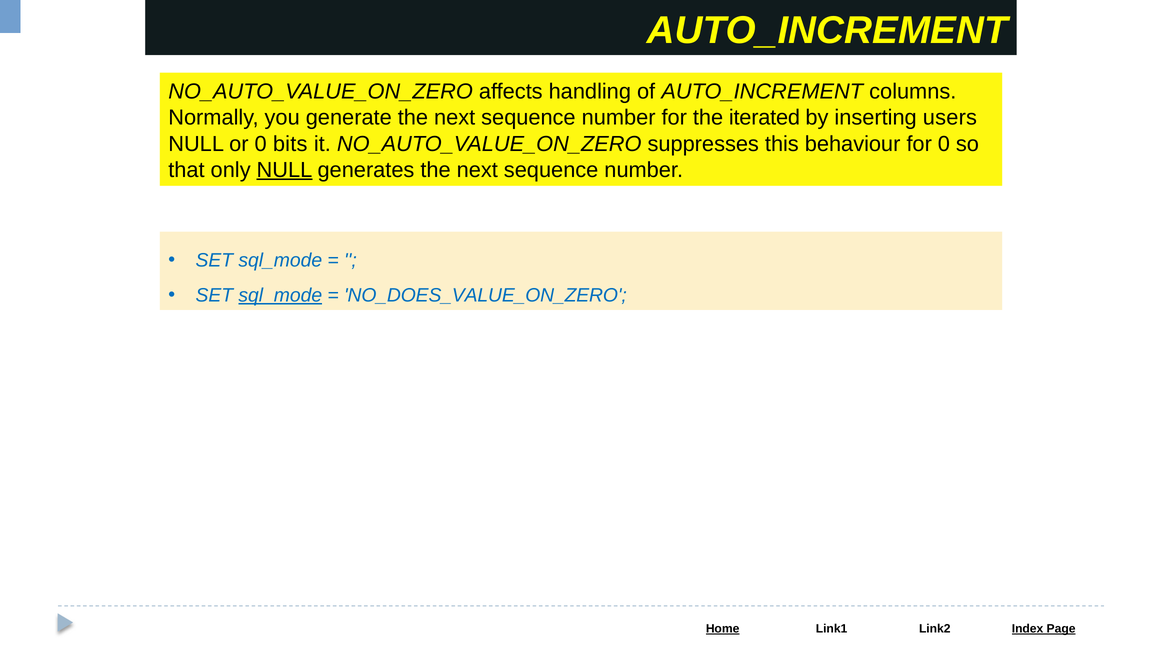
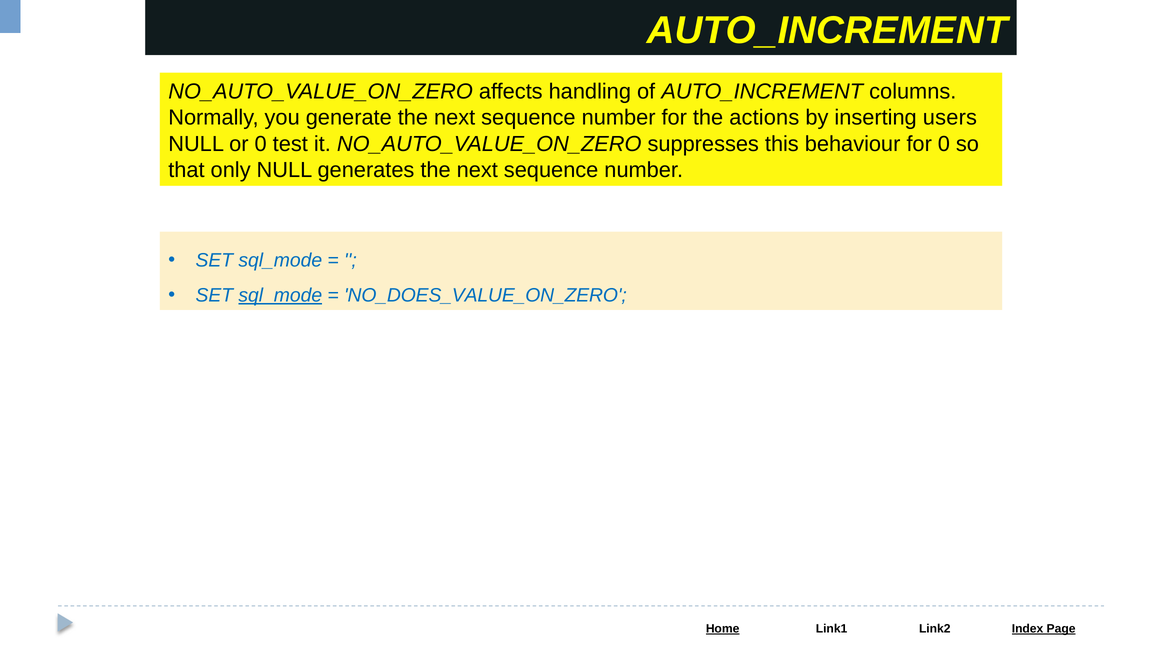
iterated: iterated -> actions (764, 118)
bits: bits -> test (290, 144)
NULL underline: present -> none (284, 170)
